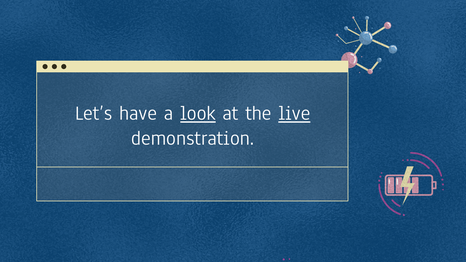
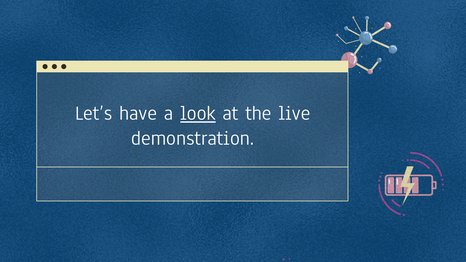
live underline: present -> none (294, 113)
